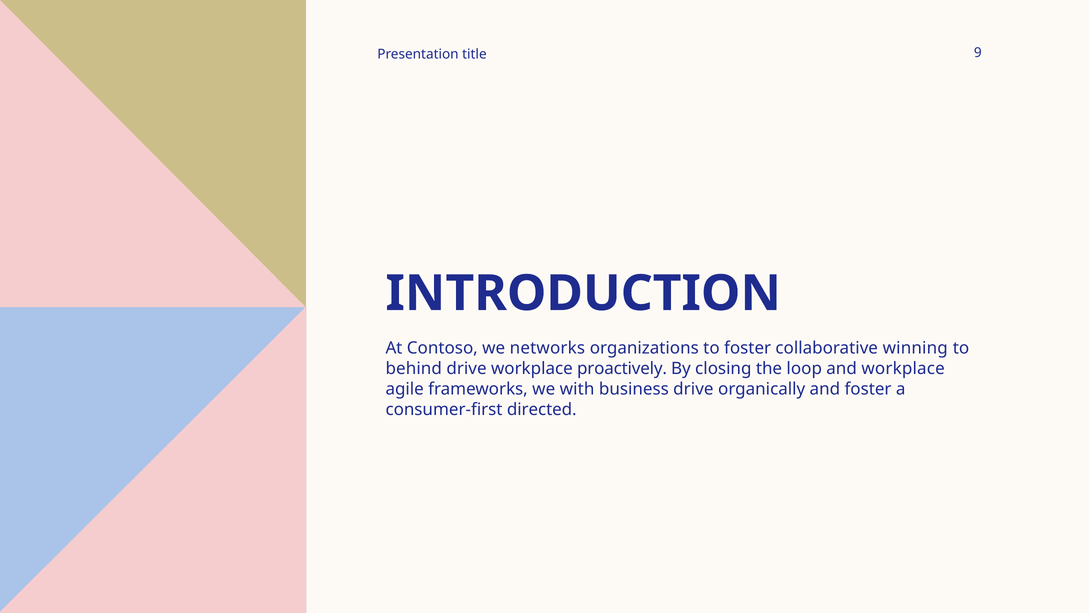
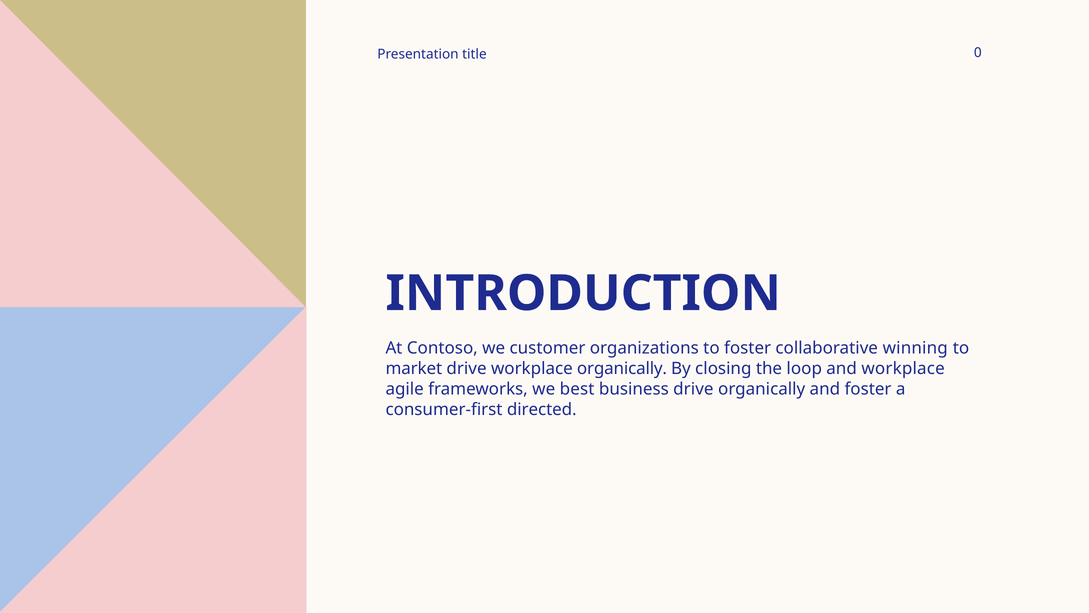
9: 9 -> 0 (978, 53)
networks: networks -> customer (547, 348)
behind: behind -> market (414, 369)
workplace proactively: proactively -> organically (622, 369)
with: with -> best (577, 389)
